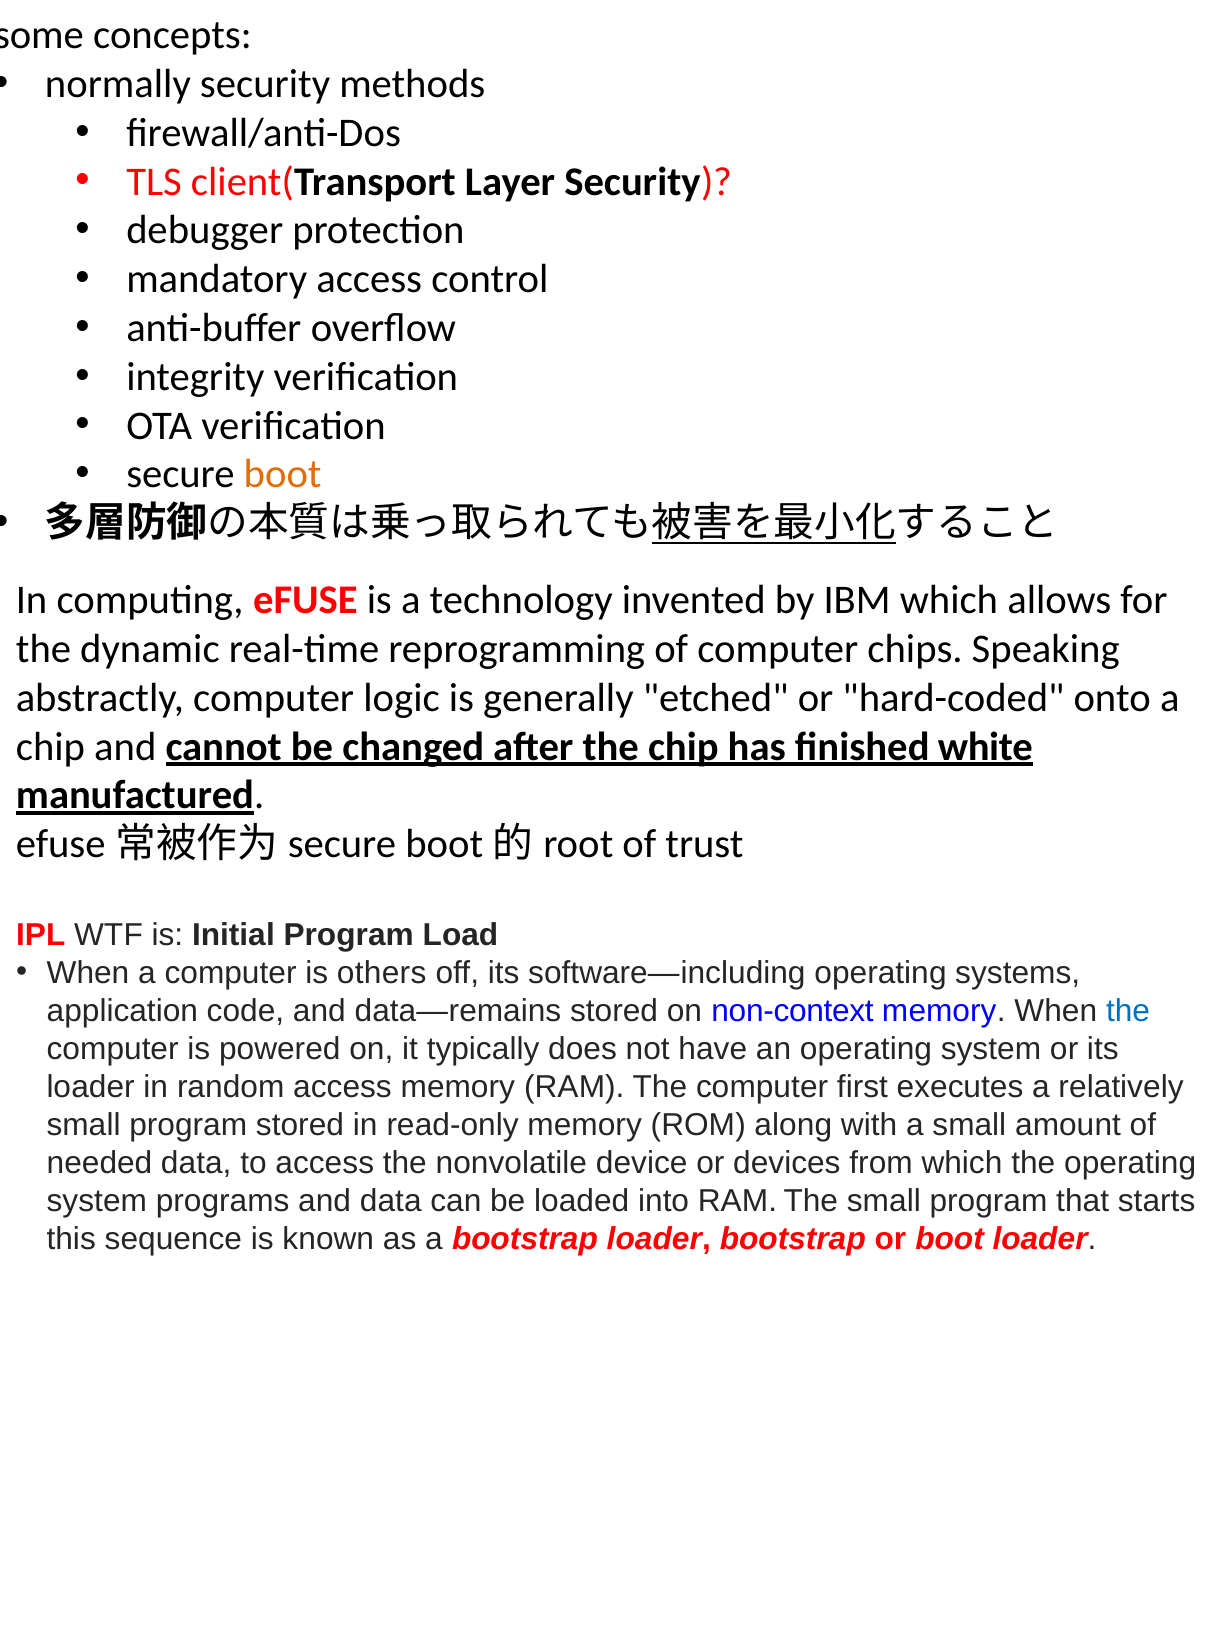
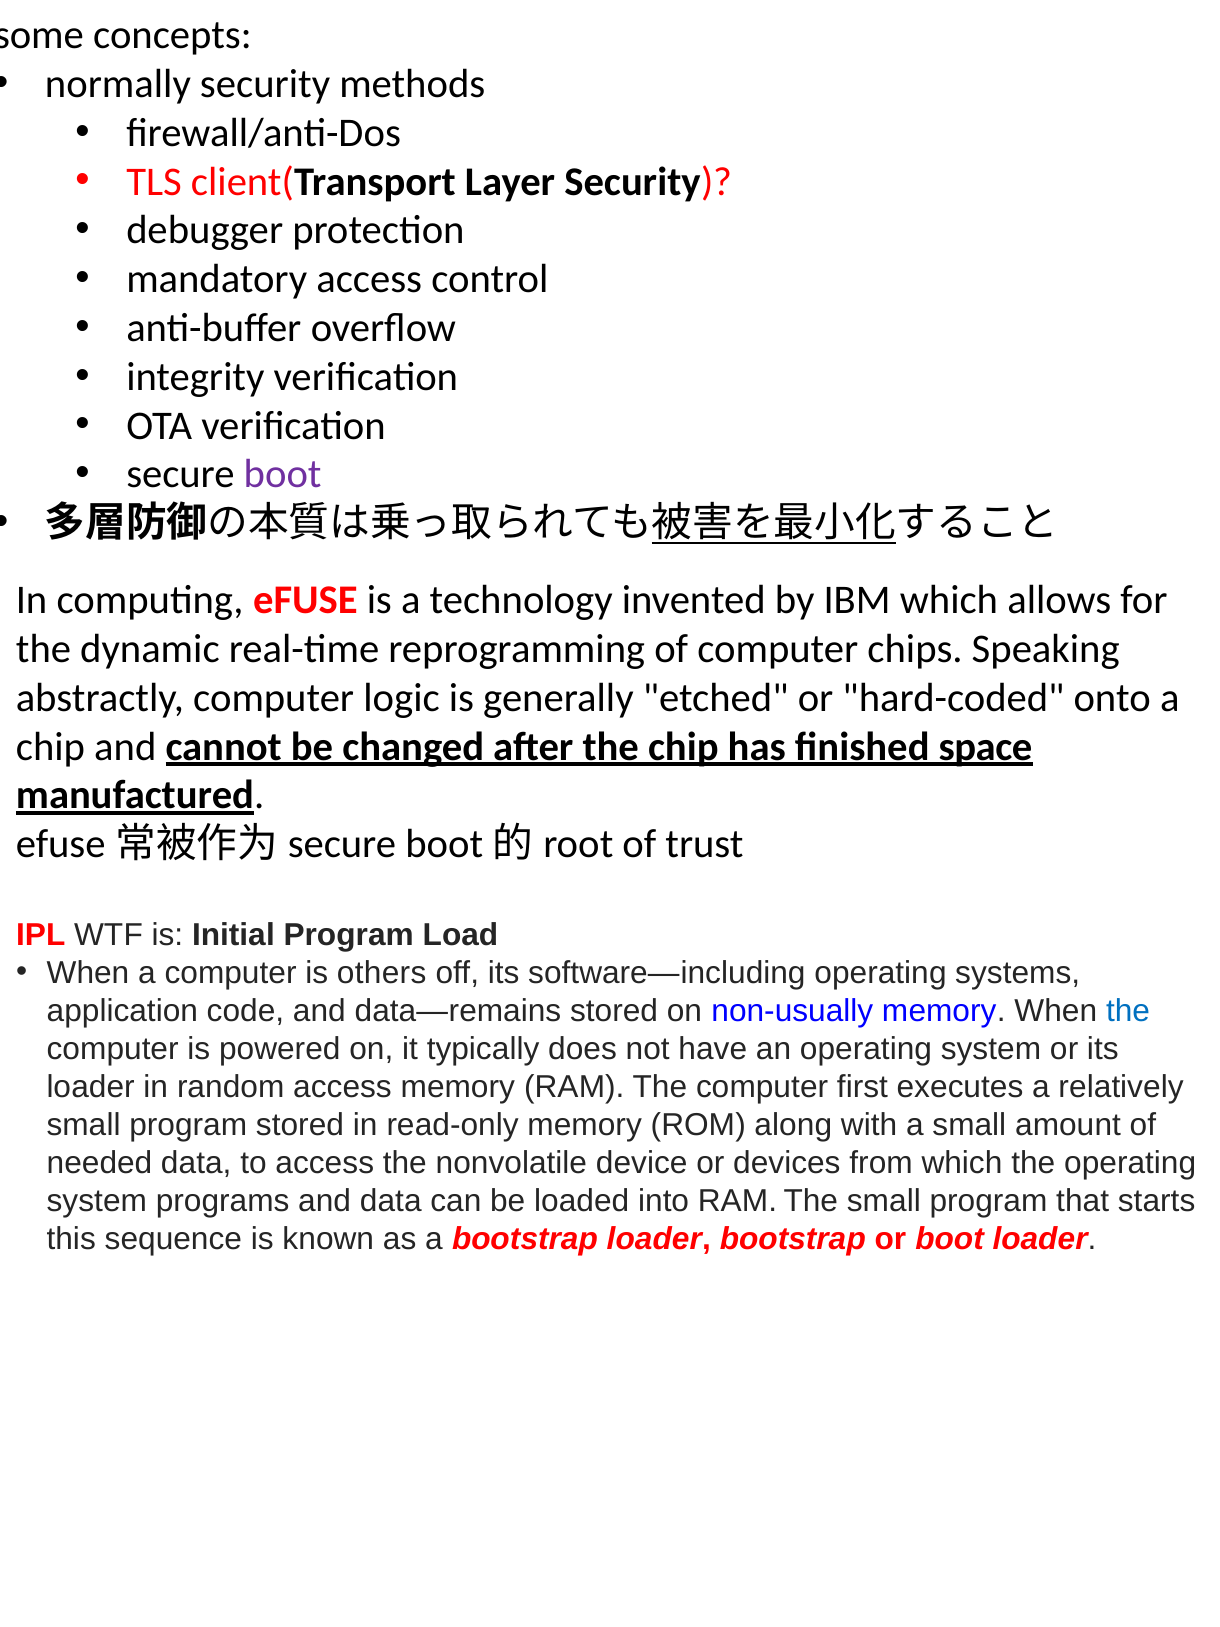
boot colour: orange -> purple (283, 474)
white: white -> space (985, 747)
non-context: non-context -> non-usually (792, 1011)
